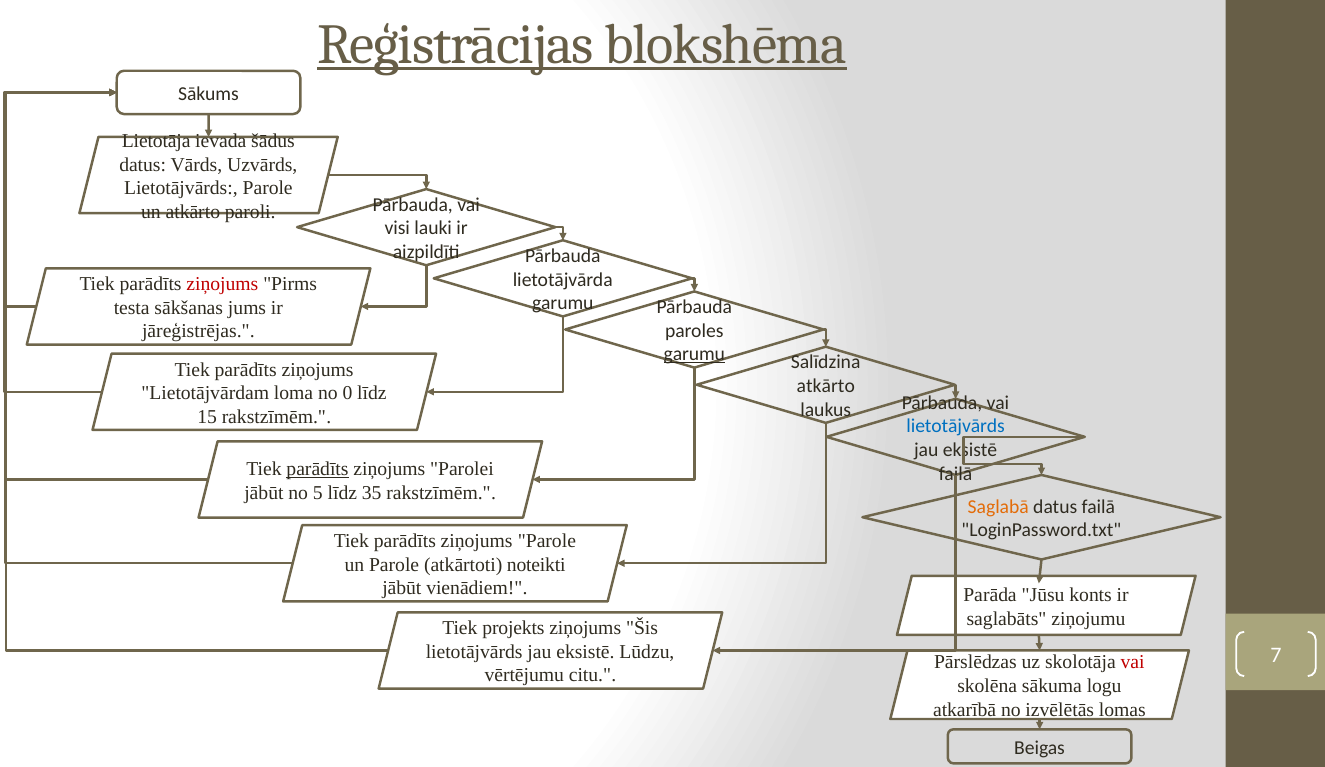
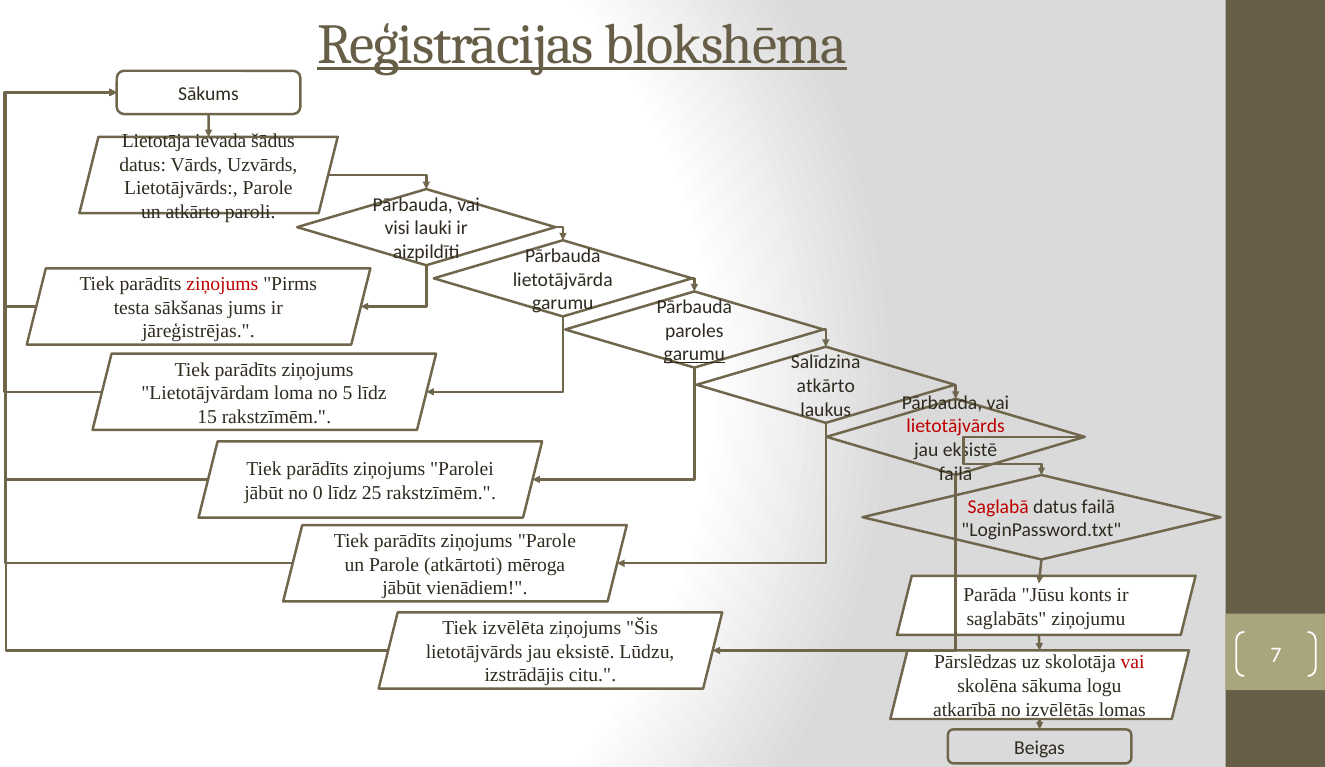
0: 0 -> 5 (347, 393)
lietotājvārds colour: blue -> red (956, 426)
parādīts underline: present -> none (318, 469)
5: 5 -> 0 (318, 493)
35: 35 -> 25 (372, 493)
Saglabā colour: orange -> red (998, 507)
noteikti: noteikti -> mēroga (536, 565)
projekts: projekts -> izvēlēta (513, 628)
vērtējumu: vērtējumu -> izstrādājis (524, 676)
